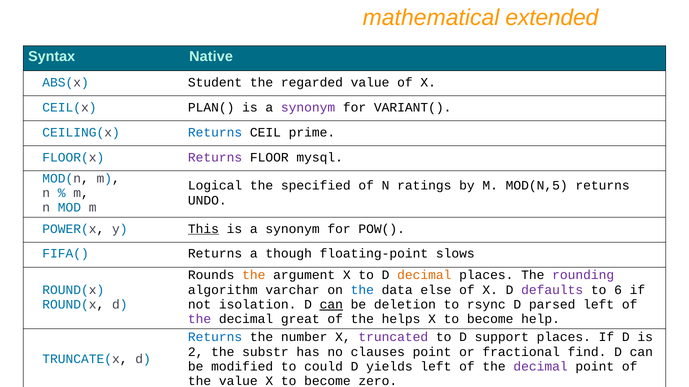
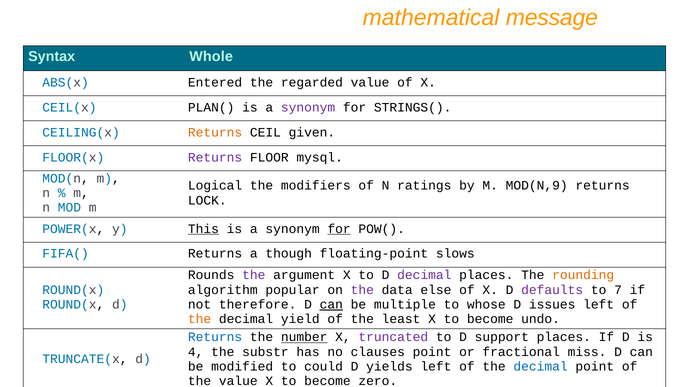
extended: extended -> message (552, 18)
Native: Native -> Whole (211, 57)
Student: Student -> Entered (215, 83)
VARIANT(: VARIANT( -> STRINGS( (413, 108)
Returns colour: blue -> orange (215, 133)
prime: prime -> given (312, 133)
specified: specified -> modifiers (316, 186)
MOD(N,5: MOD(N,5 -> MOD(N,9 (537, 186)
UNDO: UNDO -> LOCK (207, 201)
for underline: none -> present (339, 229)
the colour: orange -> purple (254, 276)
decimal colour: orange -> purple (424, 276)
rounding colour: purple -> orange (583, 276)
varchar: varchar -> popular (293, 290)
the colour: blue -> purple (362, 290)
6: 6 -> 7 (618, 290)
isolation: isolation -> therefore (258, 305)
deletion: deletion -> multiple (405, 305)
rsync: rsync -> whose (486, 305)
parsed: parsed -> issues (552, 305)
the colour: purple -> orange (200, 320)
great: great -> yield (300, 320)
helps: helps -> least (401, 320)
help: help -> undo (541, 320)
number underline: none -> present (304, 338)
2: 2 -> 4 (196, 352)
find: find -> miss (587, 352)
decimal colour: purple -> blue (541, 367)
